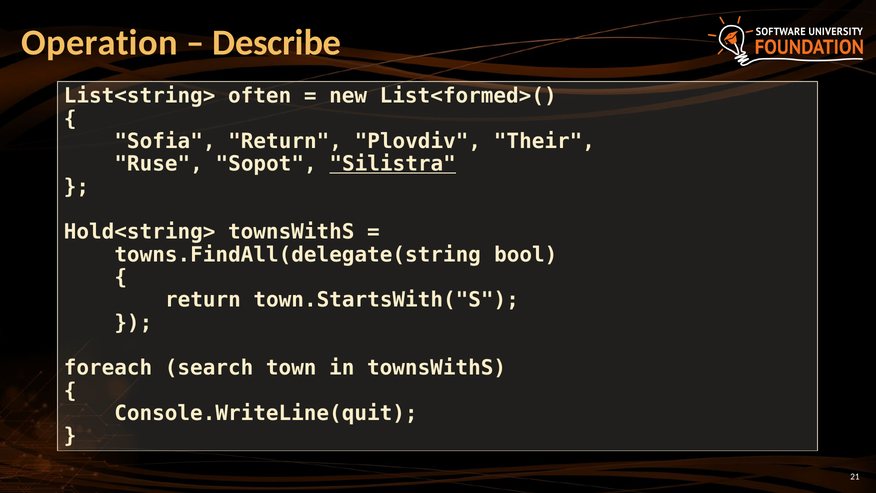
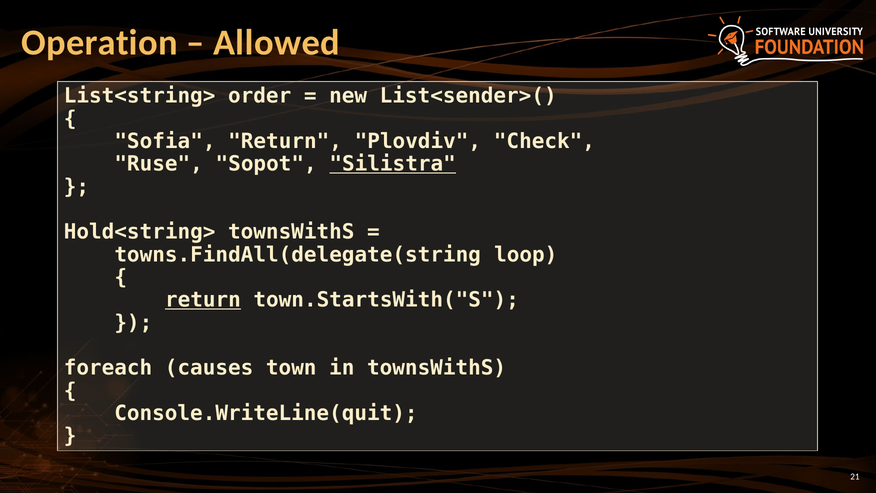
Describe: Describe -> Allowed (276, 43)
often: often -> order (260, 96)
List<formed>(: List<formed>( -> List<sender>( (468, 96)
Their: Their -> Check (544, 141)
bool: bool -> loop (526, 255)
return underline: none -> present (203, 300)
search: search -> causes (209, 368)
